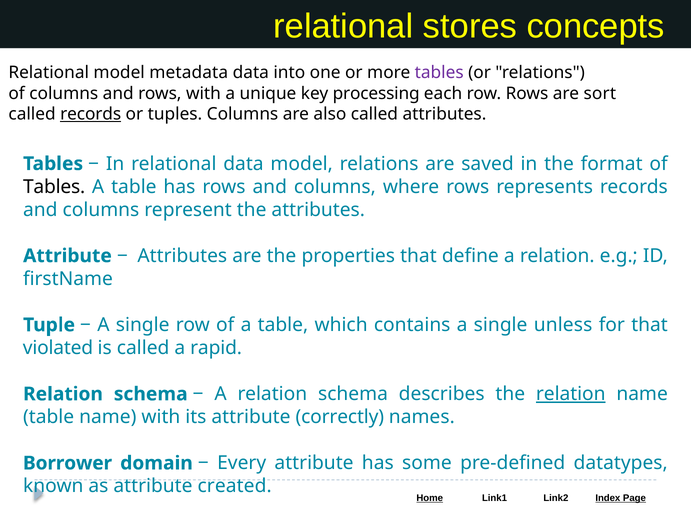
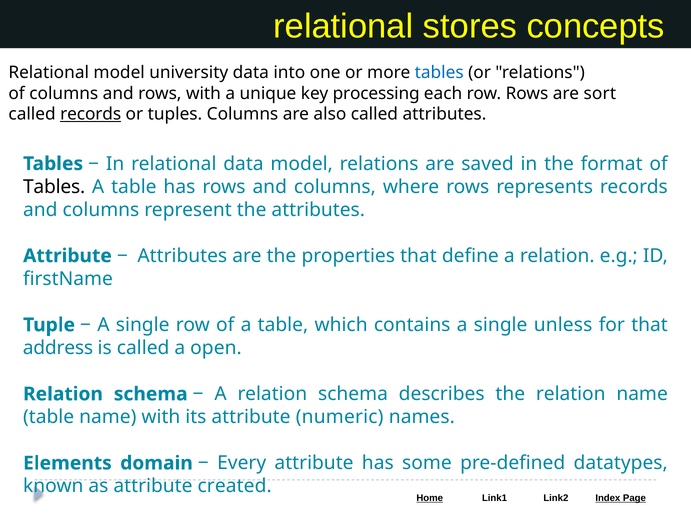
metadata: metadata -> university (189, 73)
tables colour: purple -> blue (439, 73)
violated: violated -> address (58, 348)
rapid: rapid -> open (216, 348)
relation underline: present -> none (571, 394)
correctly: correctly -> numeric (340, 417)
Borrower: Borrower -> Elements (67, 463)
